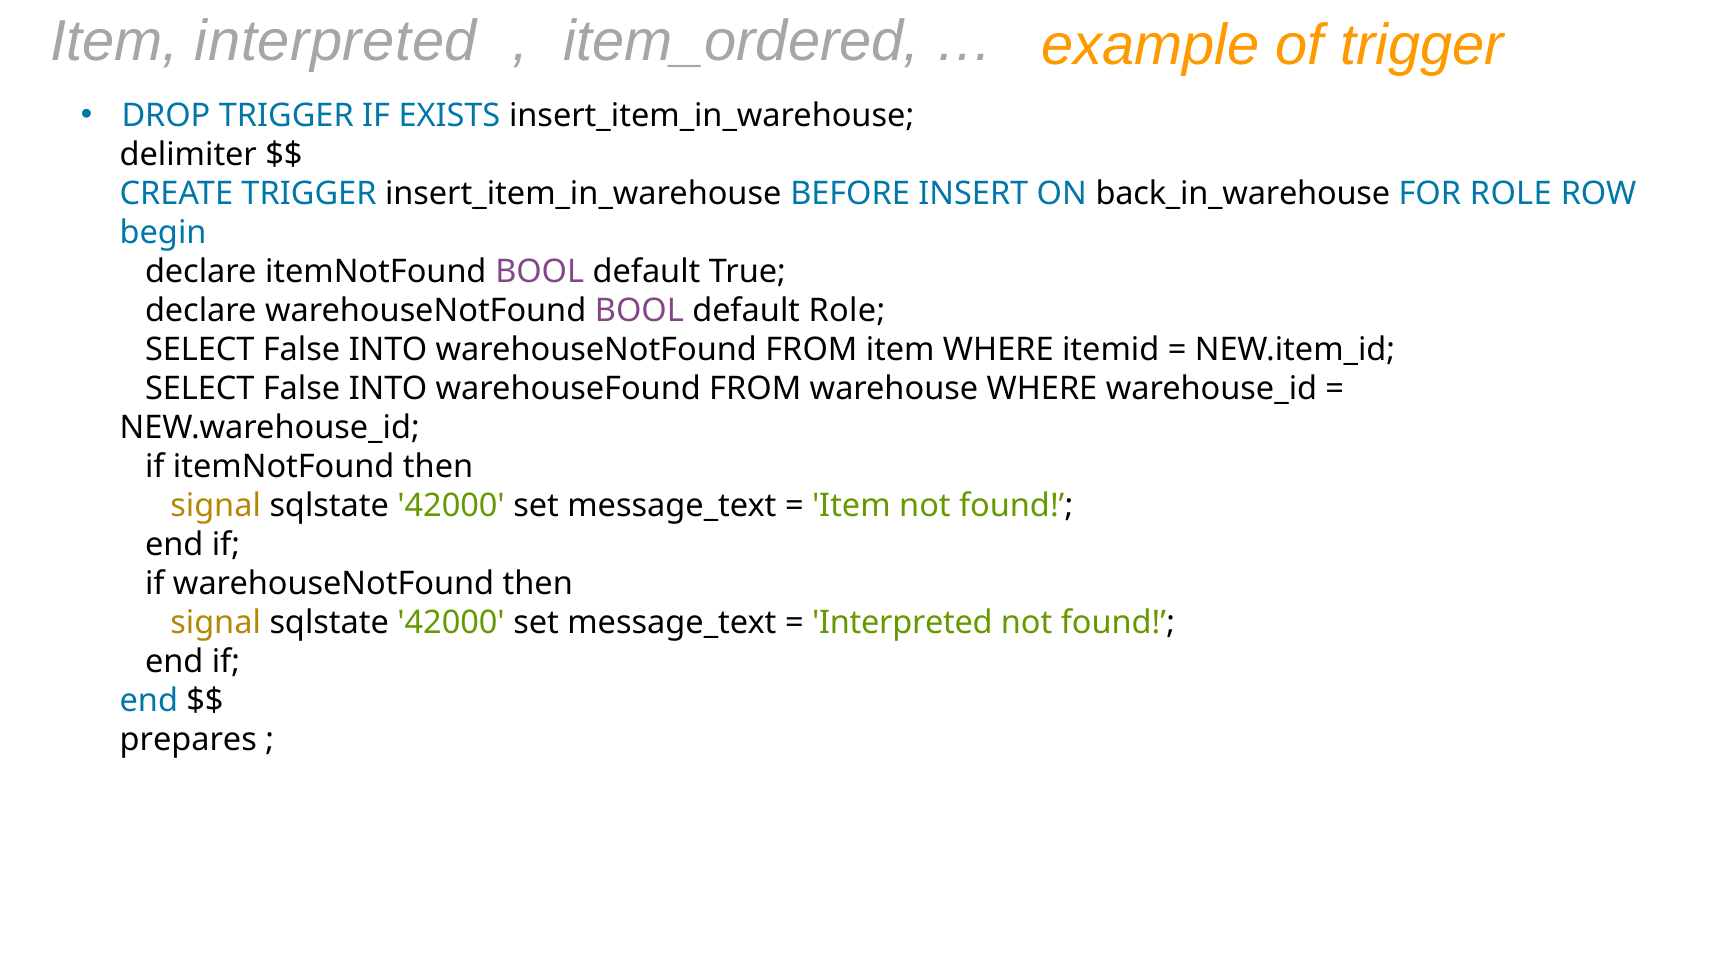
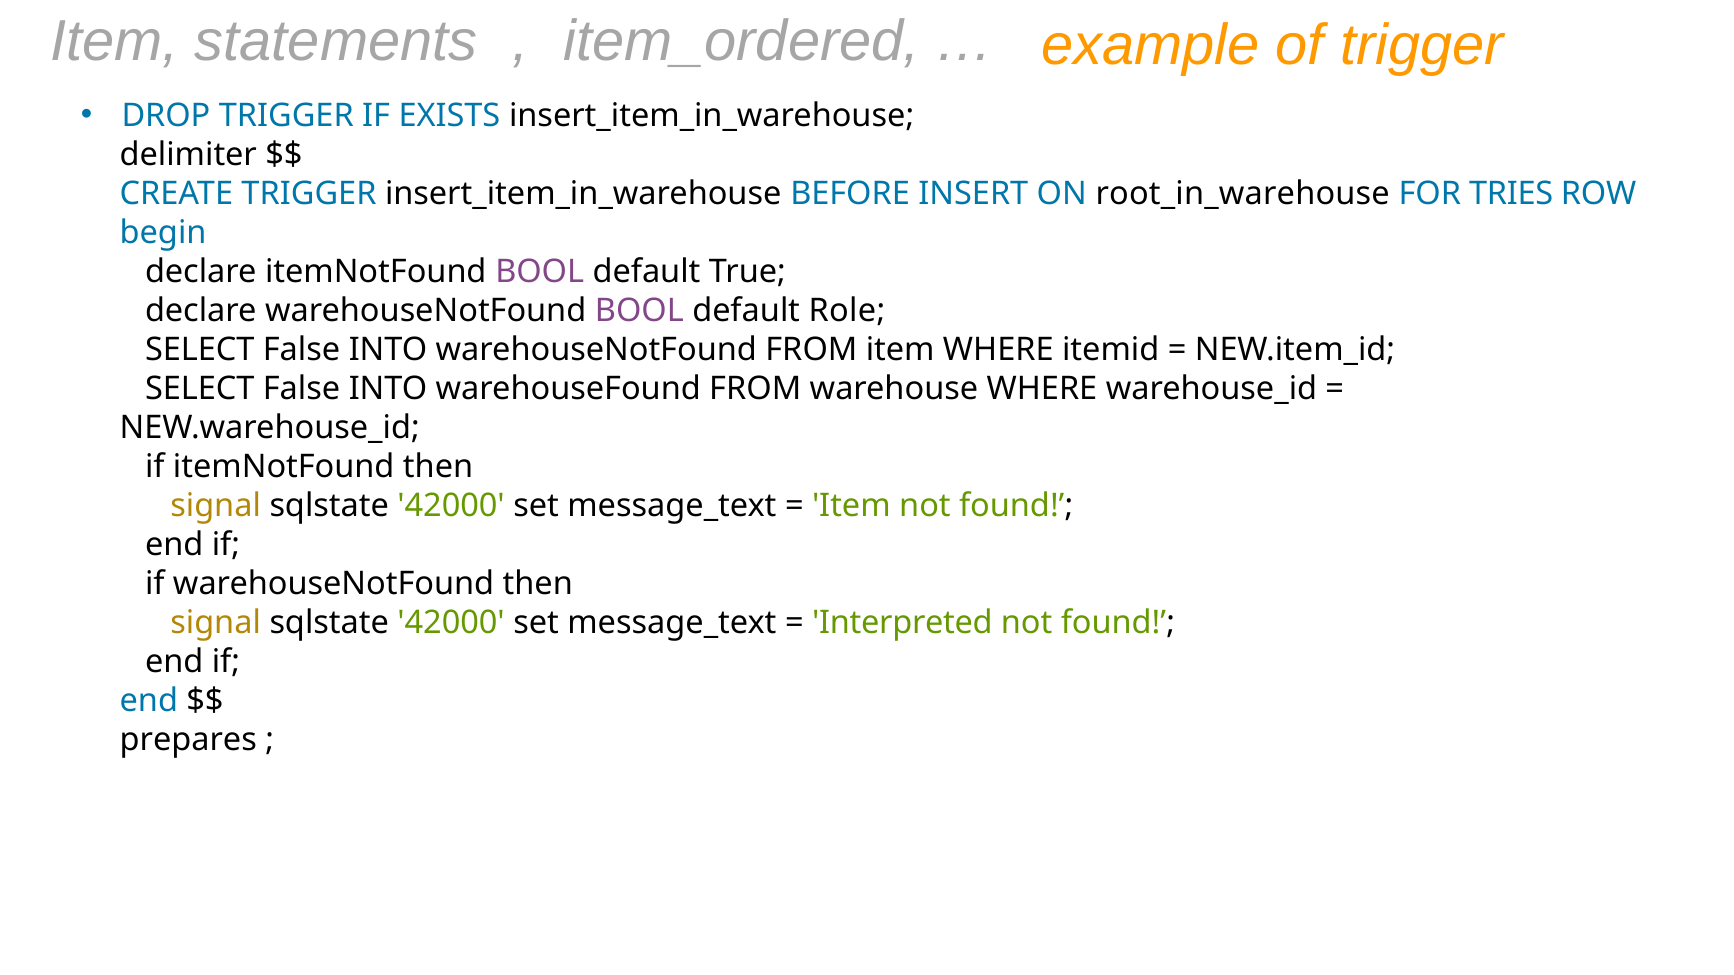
Item interpreted: interpreted -> statements (336, 41)
back_in_warehouse: back_in_warehouse -> root_in_warehouse (1243, 194)
FOR ROLE: ROLE -> TRIES (1511, 194)
